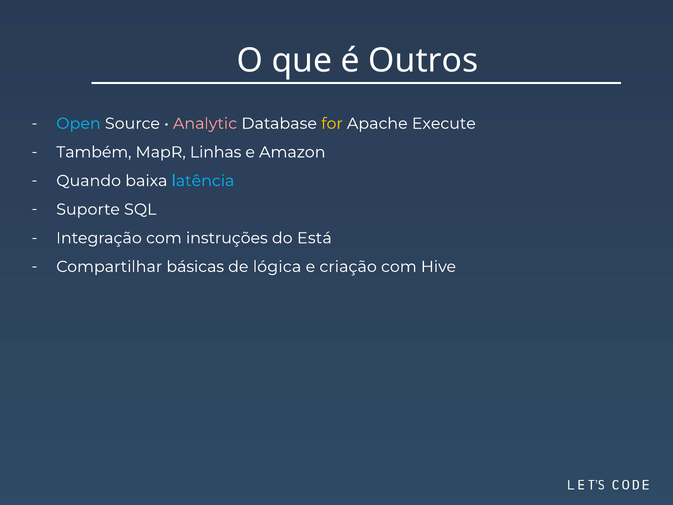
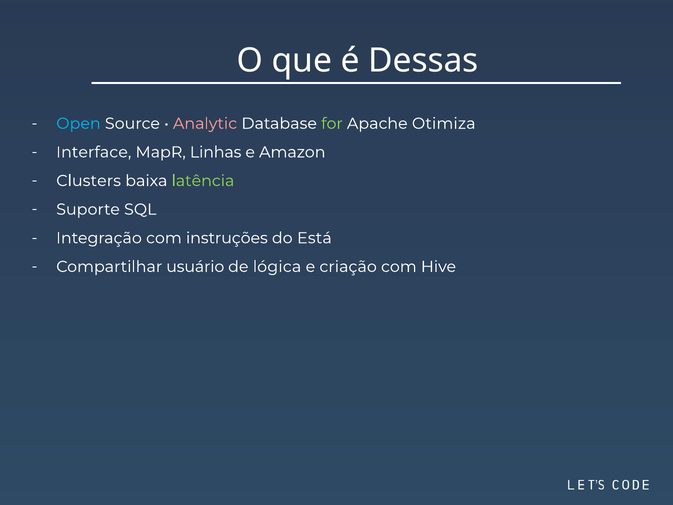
Outros: Outros -> Dessas (424, 61)
for colour: yellow -> light green (332, 123)
Execute: Execute -> Otimiza (444, 123)
Também: Também -> Interface (94, 152)
Quando: Quando -> Clusters (89, 181)
latência colour: light blue -> light green (203, 181)
básicas: básicas -> usuário (195, 267)
